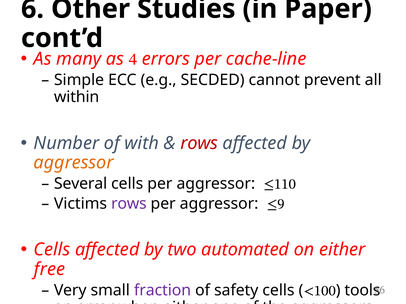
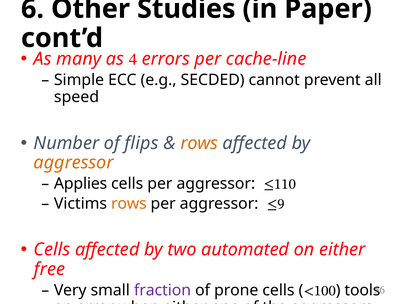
within: within -> speed (77, 97)
with: with -> flips (142, 143)
rows colour: red -> orange (199, 143)
Several: Several -> Applies (81, 184)
rows colour: purple -> orange (129, 204)
safety: safety -> prone (236, 291)
